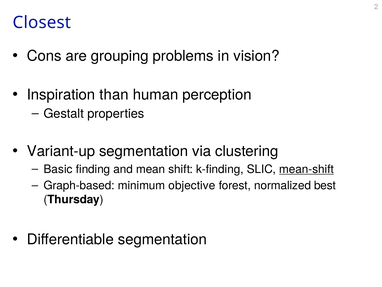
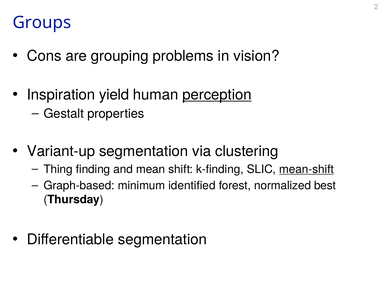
Closest: Closest -> Groups (42, 23)
than: than -> yield (114, 95)
perception underline: none -> present (217, 95)
Basic: Basic -> Thing (58, 169)
objective: objective -> identified (192, 185)
